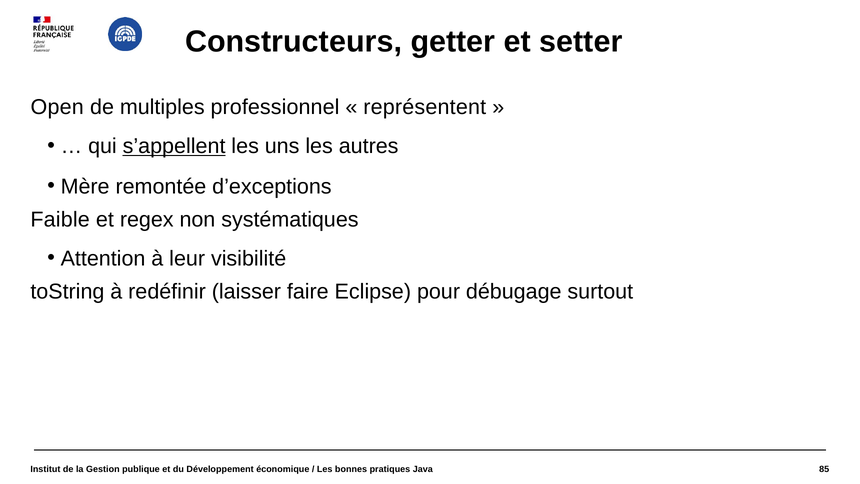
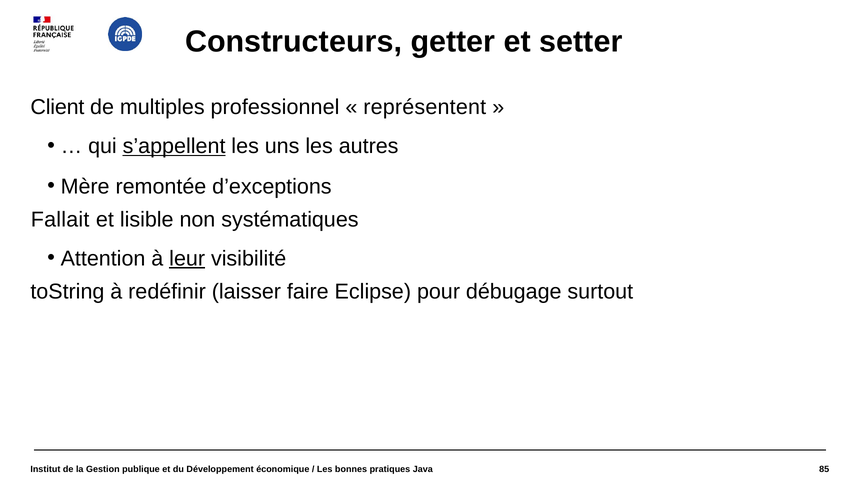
Open: Open -> Client (57, 107)
Faible: Faible -> Fallait (60, 219)
regex: regex -> lisible (147, 219)
leur underline: none -> present (187, 258)
